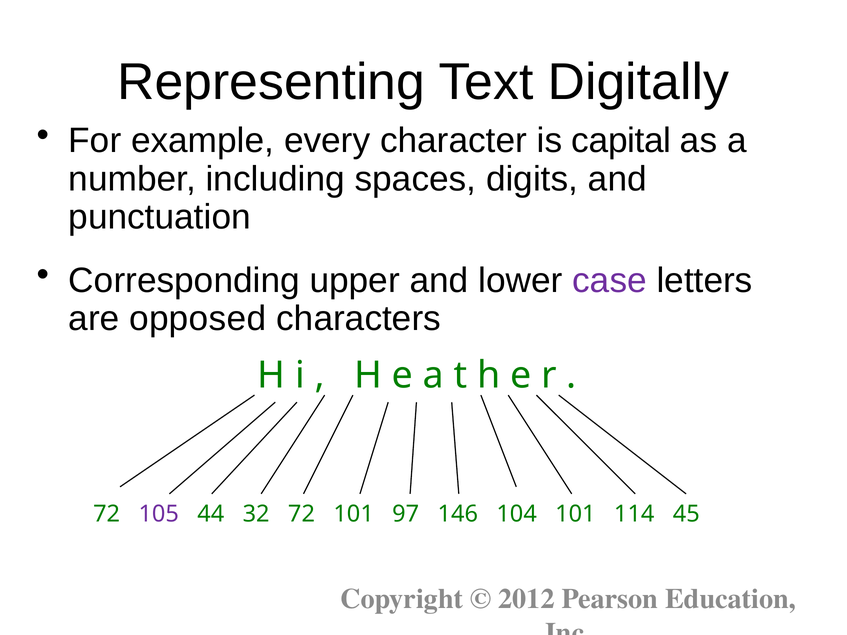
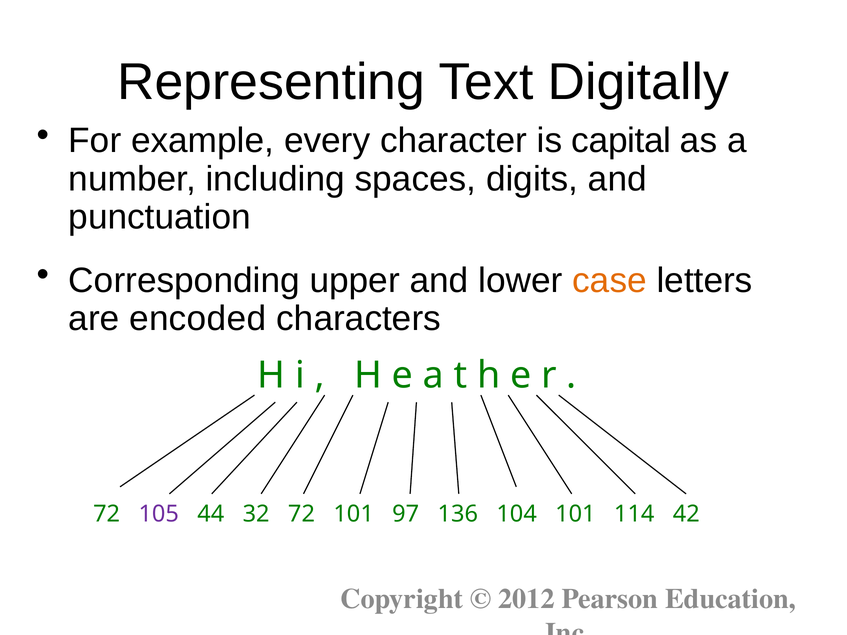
case colour: purple -> orange (610, 281)
opposed: opposed -> encoded (198, 319)
146: 146 -> 136 (458, 514)
45: 45 -> 42 (686, 514)
